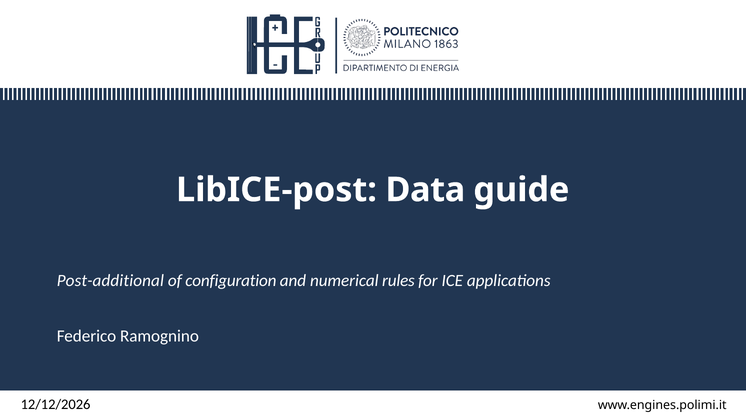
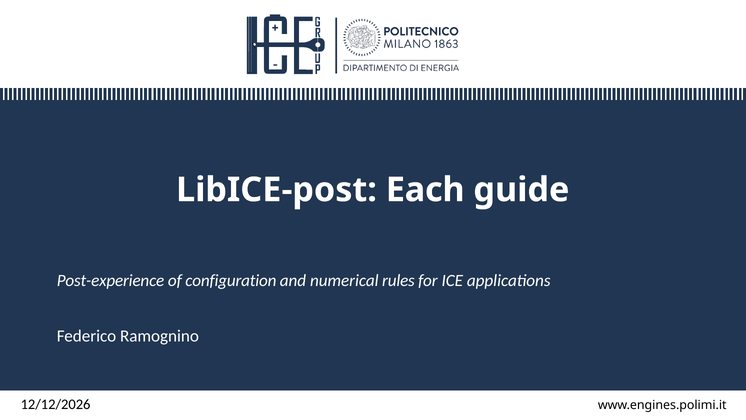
Data: Data -> Each (425, 190)
Post-additional: Post-additional -> Post-experience (111, 280)
